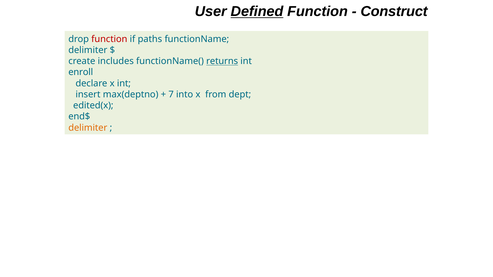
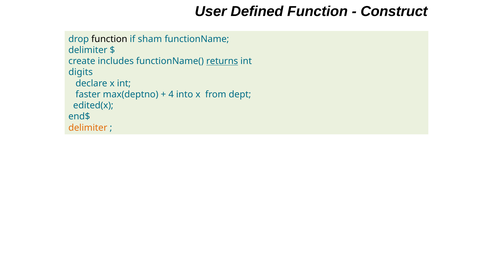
Defined underline: present -> none (257, 11)
function colour: red -> black (109, 39)
paths: paths -> sham (150, 39)
enroll: enroll -> digits (81, 72)
insert: insert -> faster (88, 95)
7: 7 -> 4 (171, 95)
